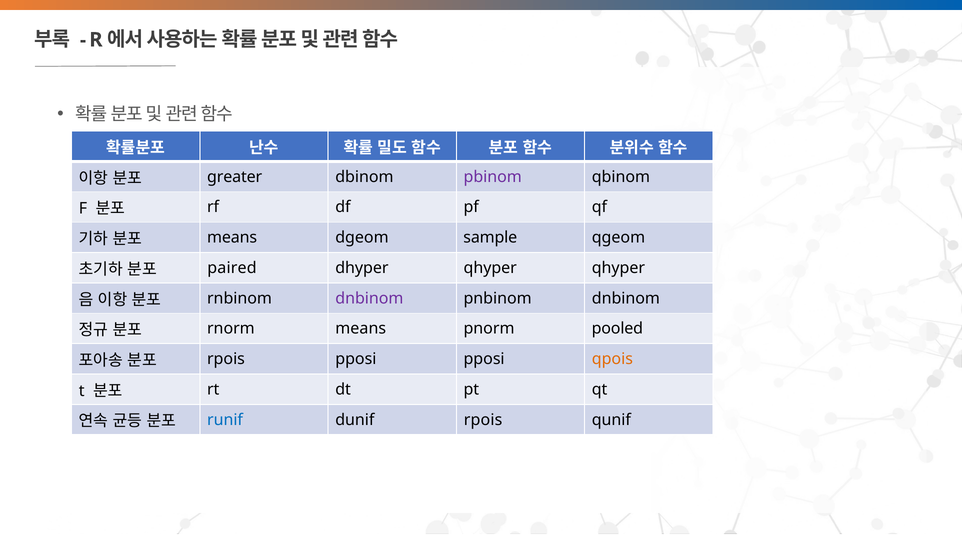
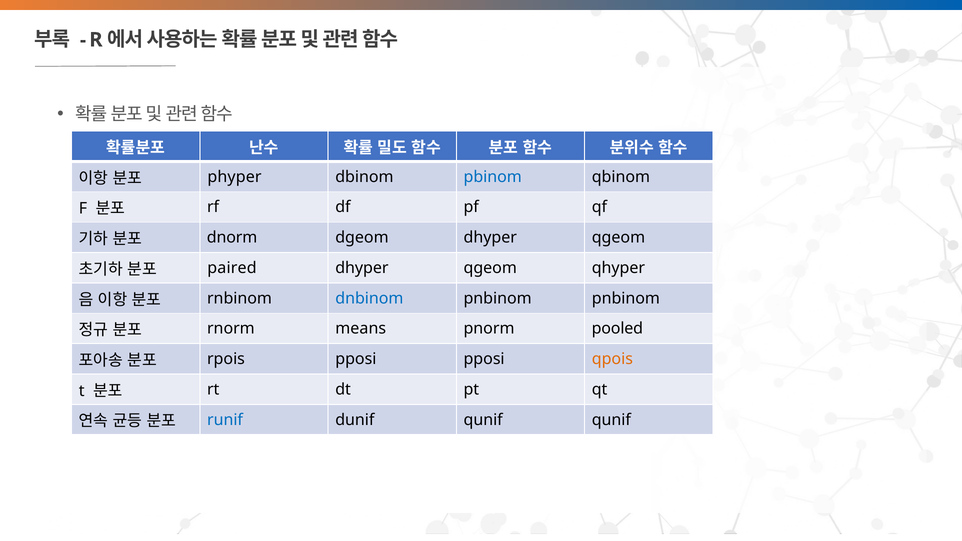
greater: greater -> phyper (234, 177)
pbinom colour: purple -> blue (493, 177)
means: means -> dnorm (232, 238)
dgeom sample: sample -> dhyper (490, 238)
qhyper: qhyper -> qgeom (490, 268)
dnbinom colour: purple -> blue (369, 298)
pnbinom dnbinom: dnbinom -> pnbinom (626, 298)
dunif rpois: rpois -> qunif (483, 420)
